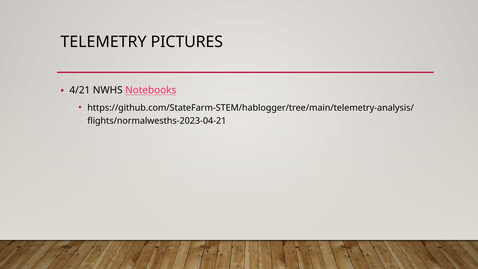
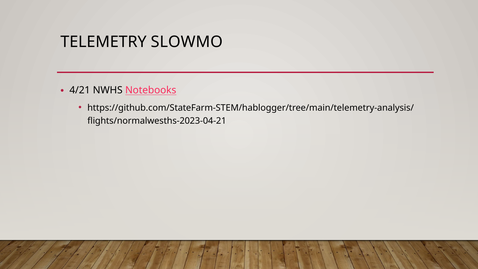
PICTURES: PICTURES -> SLOWMO (187, 42)
